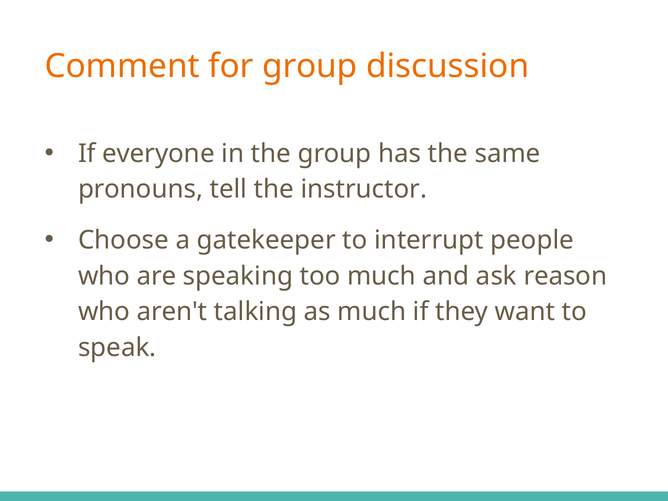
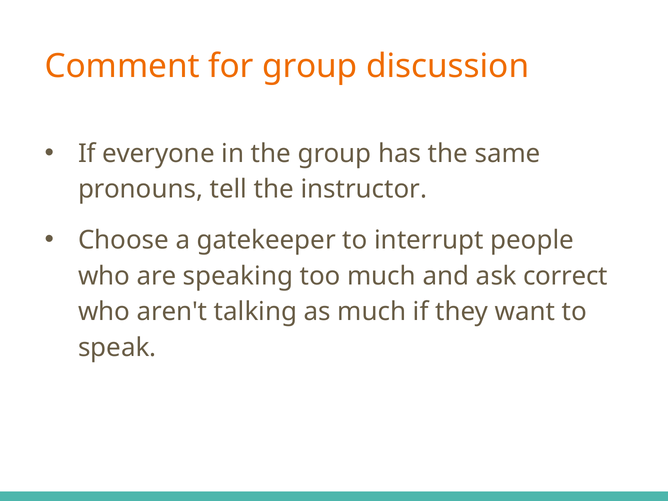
reason: reason -> correct (565, 276)
